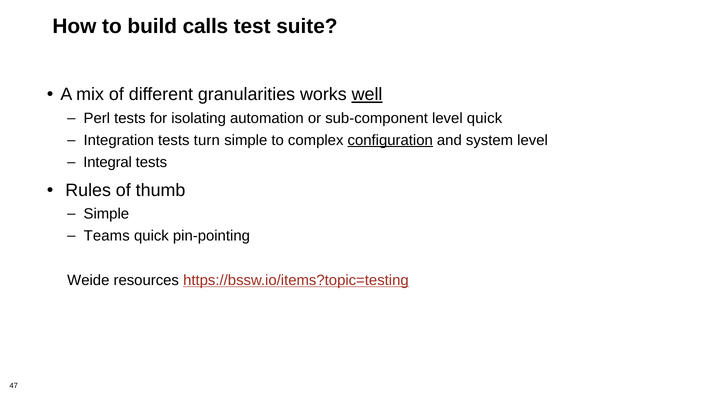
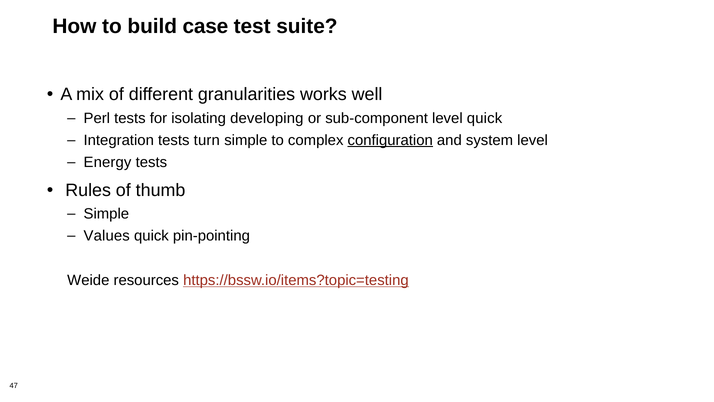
calls: calls -> case (205, 26)
well underline: present -> none (367, 95)
automation: automation -> developing (267, 118)
Integral: Integral -> Energy (107, 162)
Teams: Teams -> Values (107, 236)
